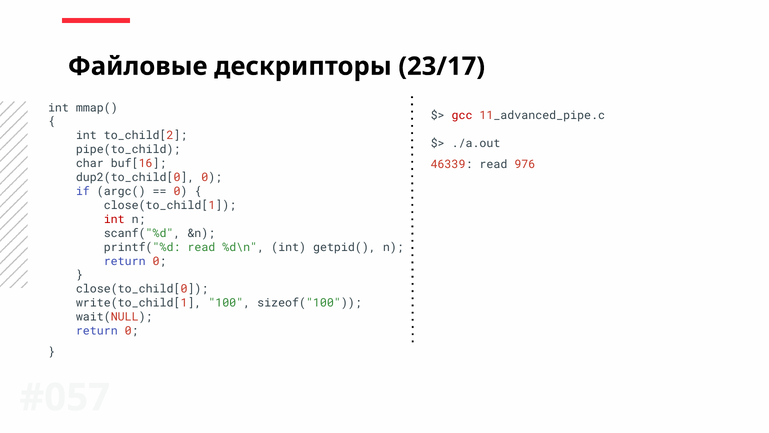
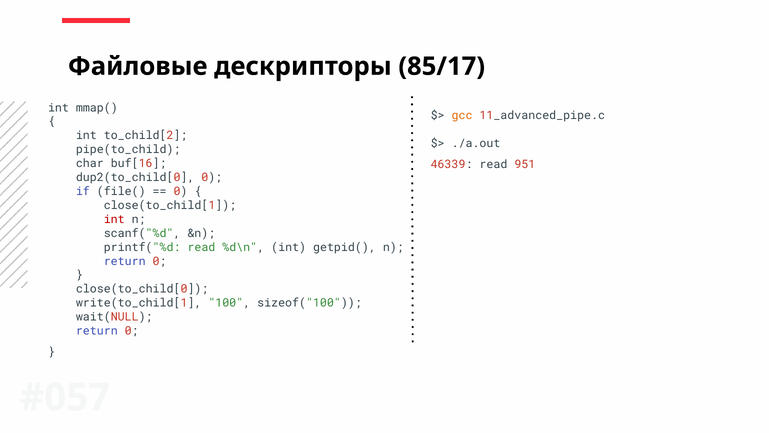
23/17: 23/17 -> 85/17 (442, 66)
gcc colour: red -> orange (462, 115)
976: 976 -> 951 (525, 164)
argc(: argc( -> file( (121, 191)
